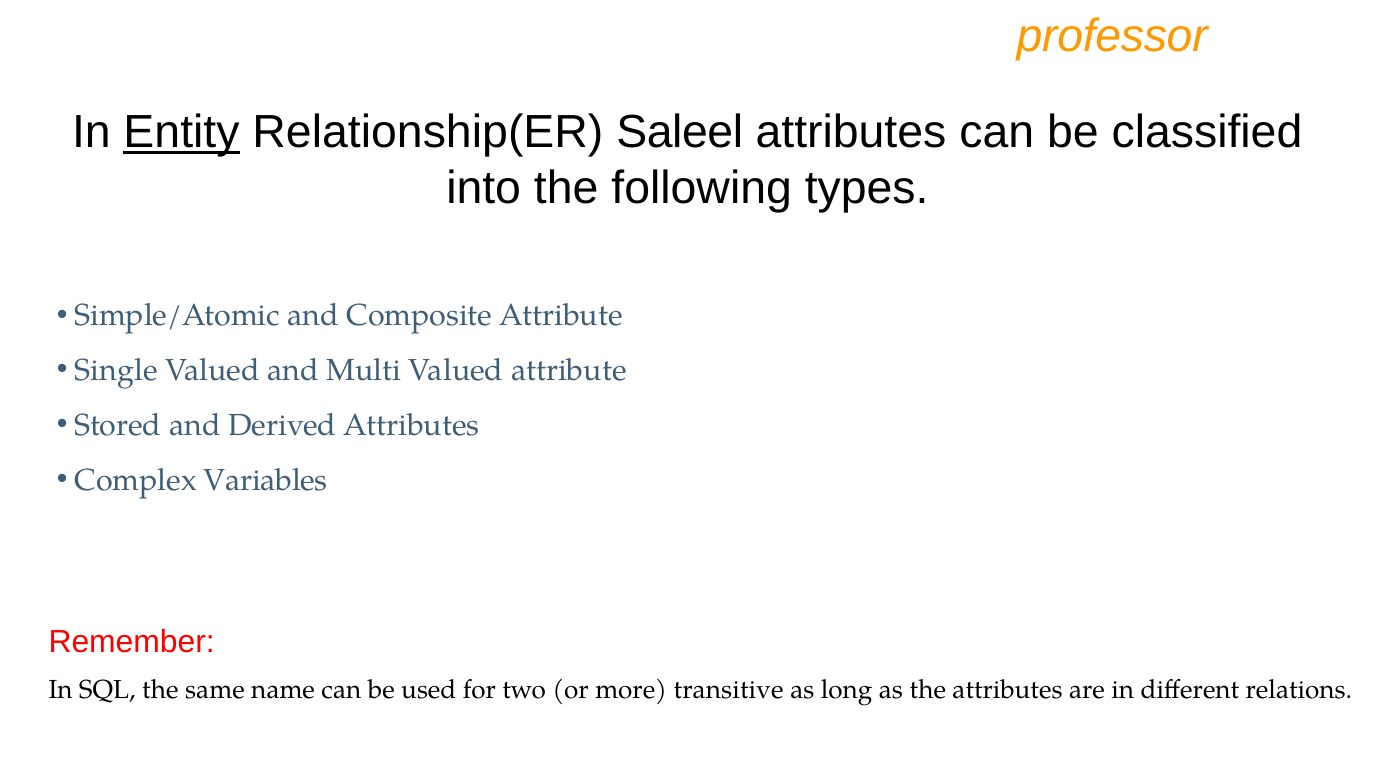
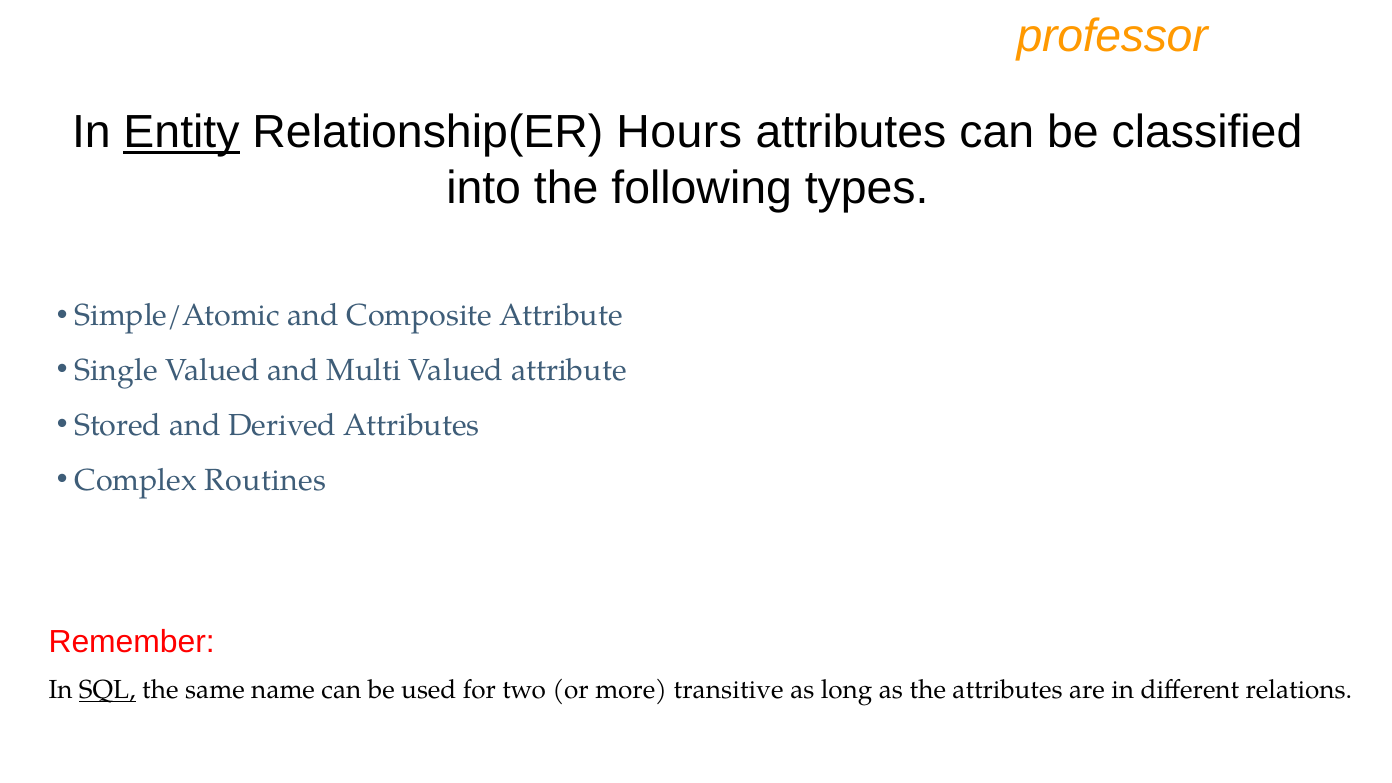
Saleel: Saleel -> Hours (679, 133)
Variables: Variables -> Routines (266, 480)
SQL underline: none -> present (107, 690)
